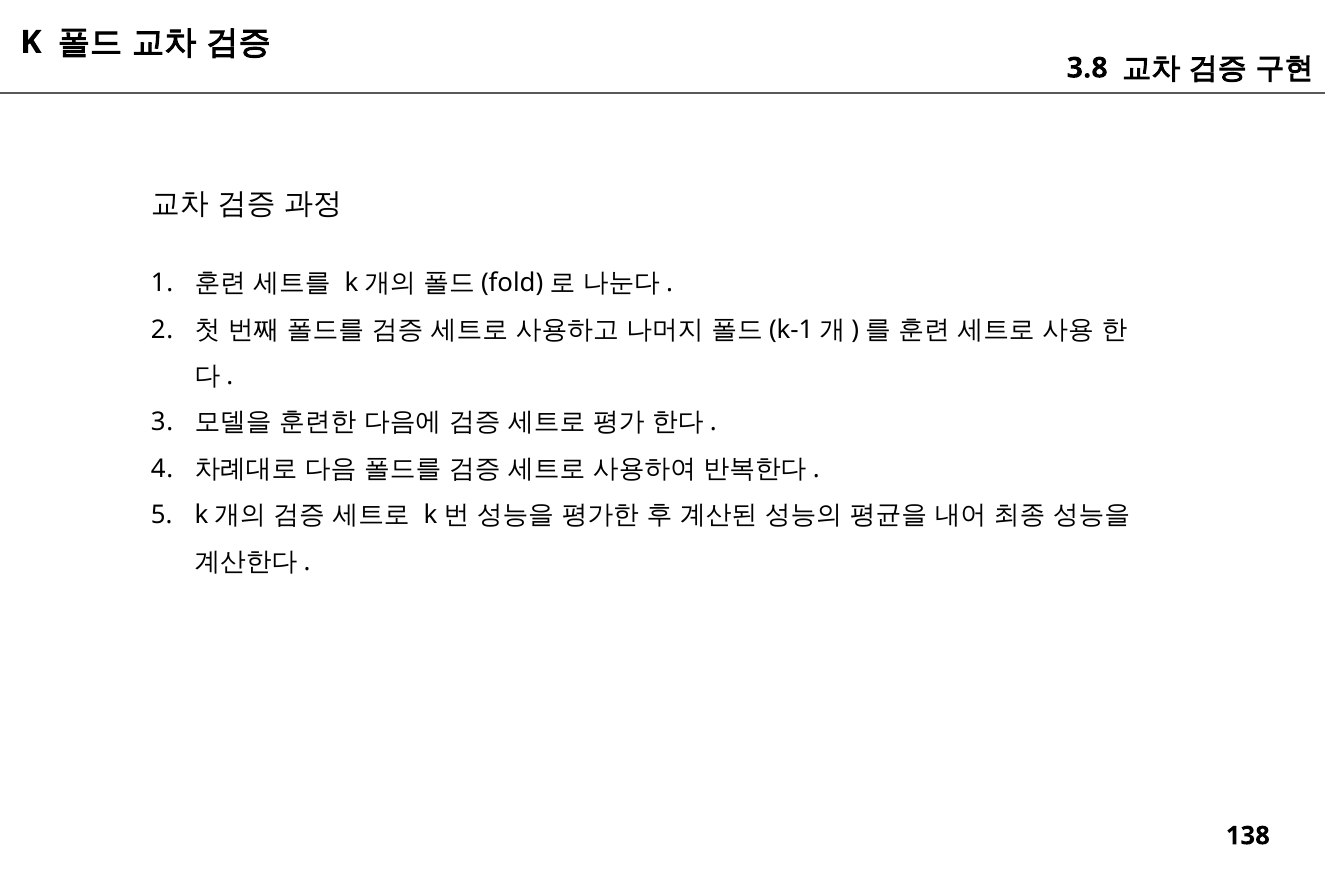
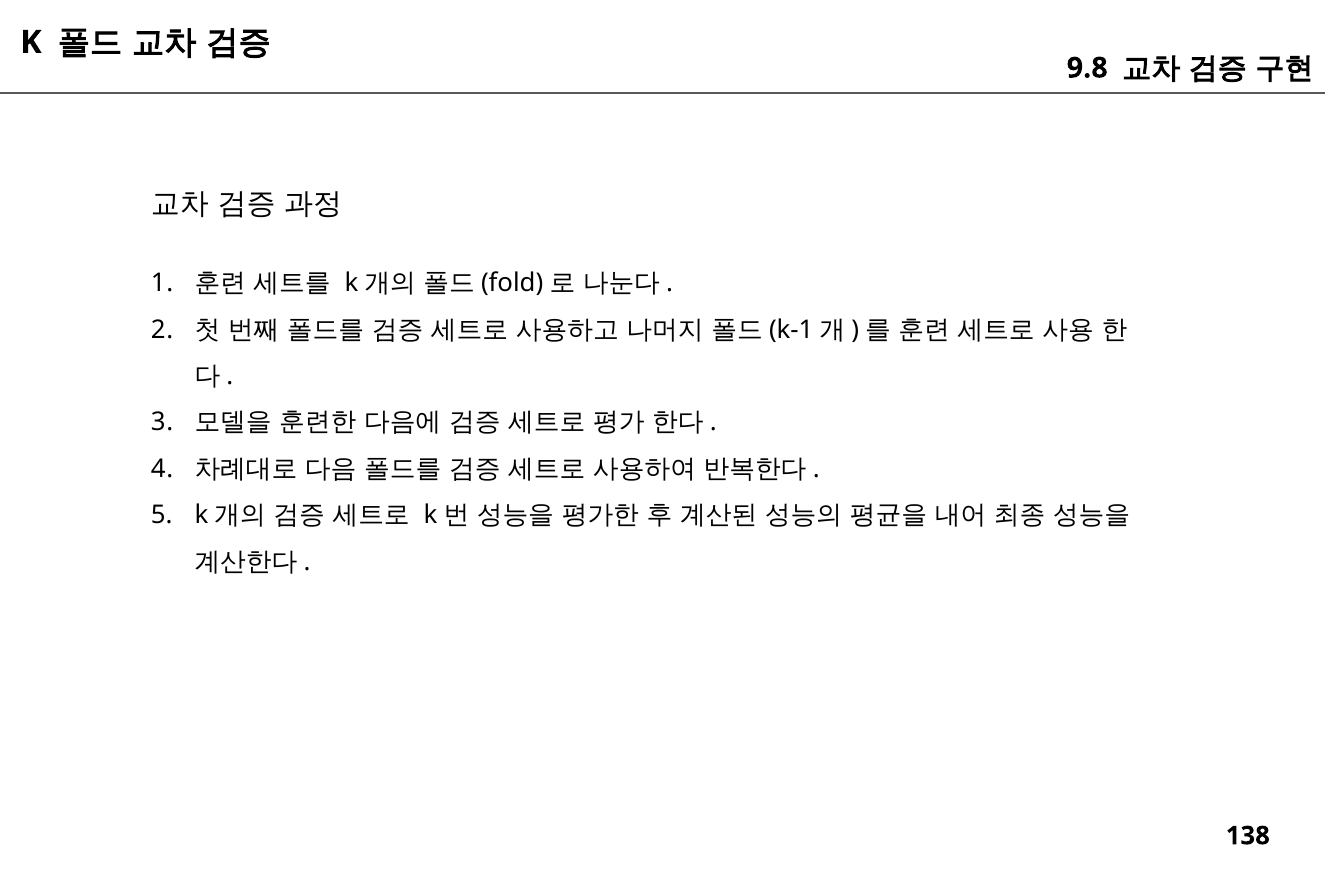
3.8: 3.8 -> 9.8 (1087, 68)
